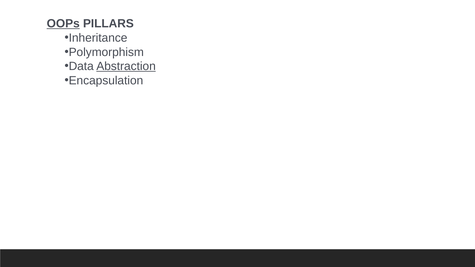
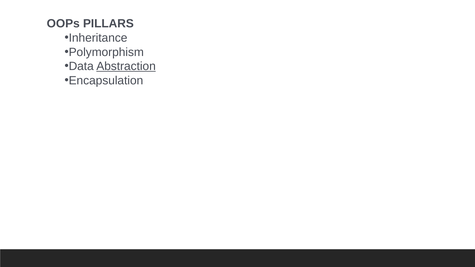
OOPs underline: present -> none (63, 24)
